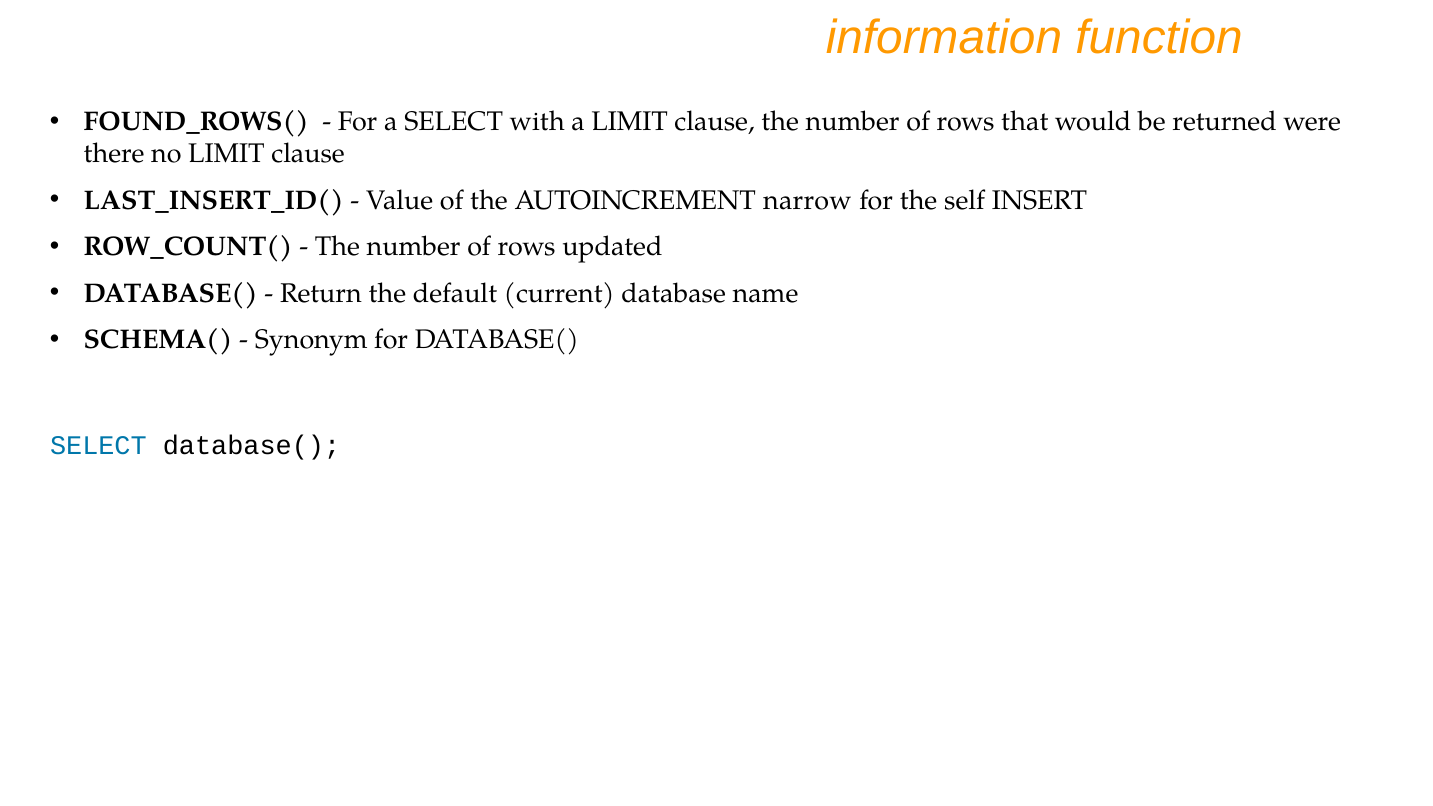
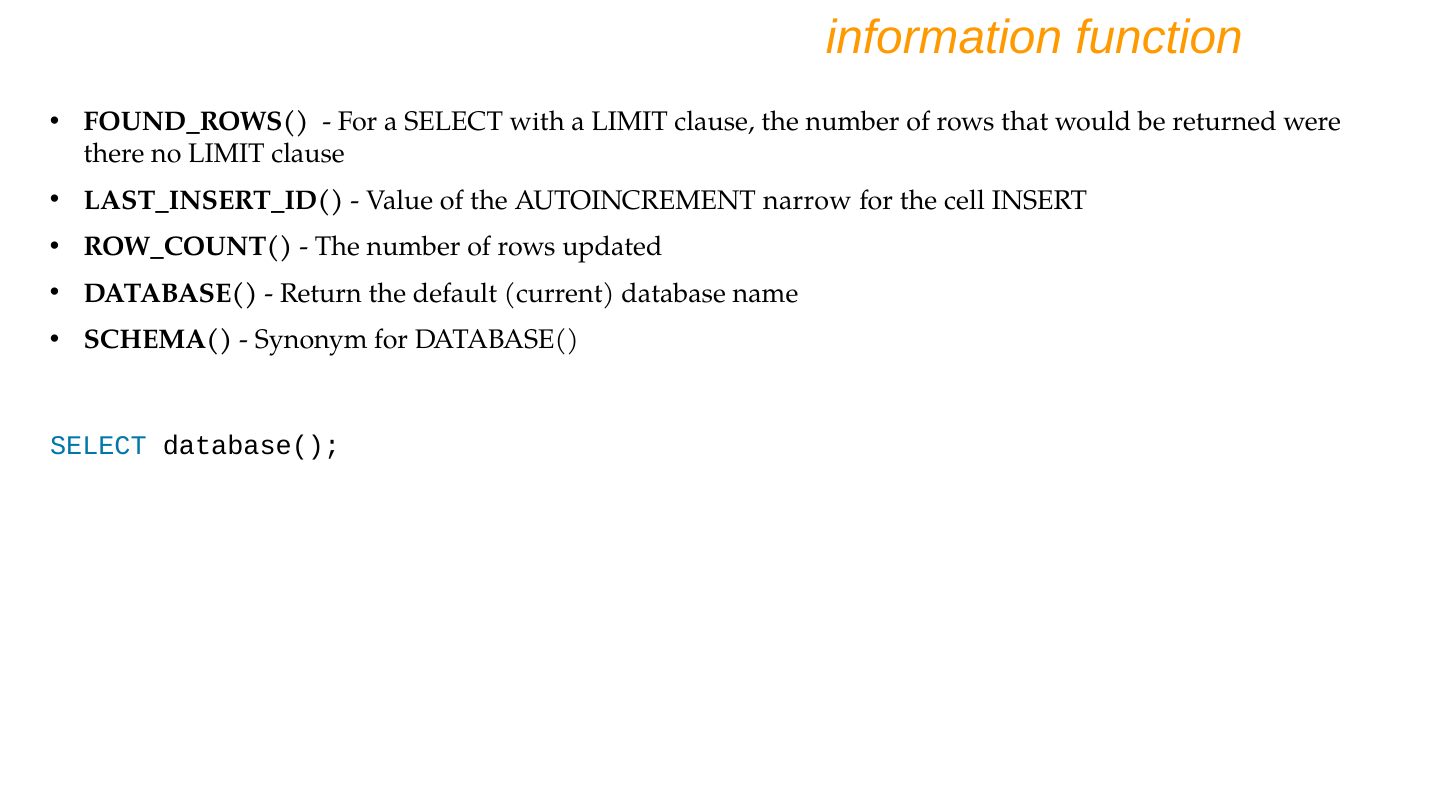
self: self -> cell (965, 200)
